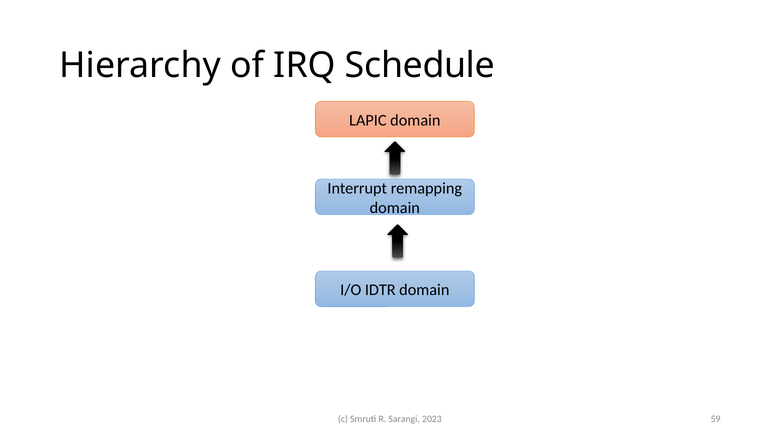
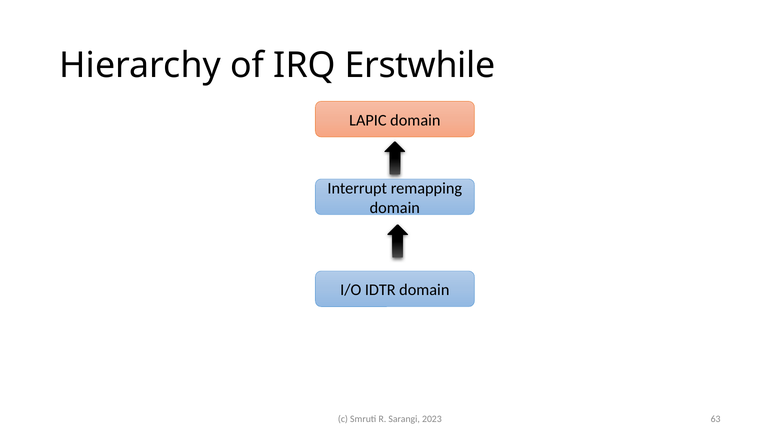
Schedule: Schedule -> Erstwhile (420, 66)
59: 59 -> 63 (716, 419)
